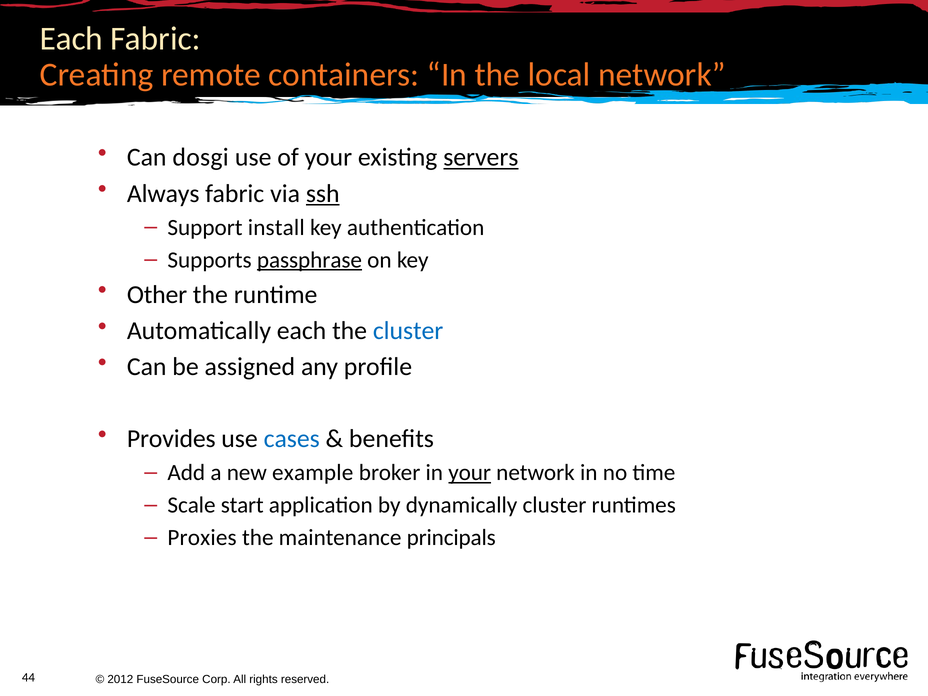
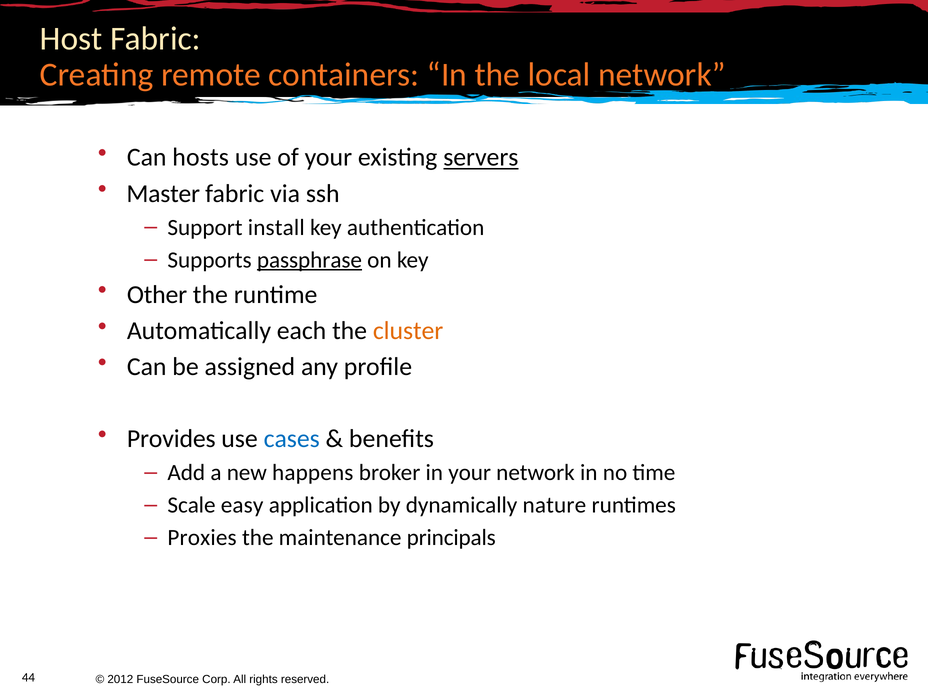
Each: Each -> Host (71, 39)
dosgi: dosgi -> hosts (201, 157)
Always: Always -> Master (163, 194)
ssh underline: present -> none (323, 194)
cluster colour: blue -> orange (408, 331)
example: example -> happens (313, 473)
your underline: present -> none (470, 473)
start: start -> easy (242, 505)
dynamically cluster: cluster -> nature (554, 505)
